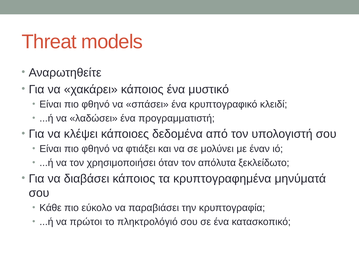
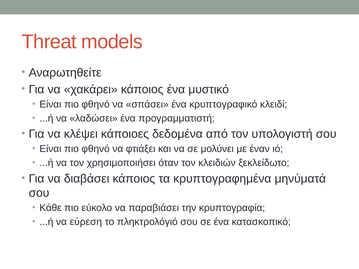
απόλυτα: απόλυτα -> κλειδιών (217, 163)
πρώτοι: πρώτοι -> εύρεση (86, 222)
